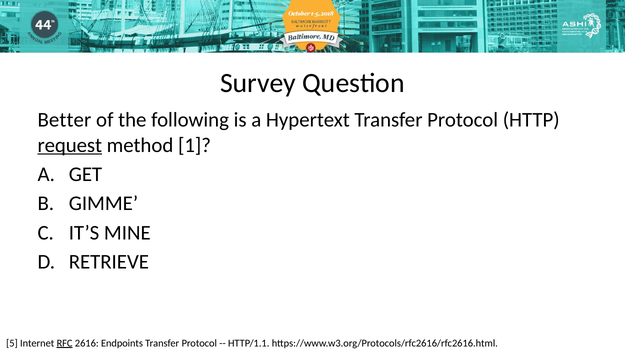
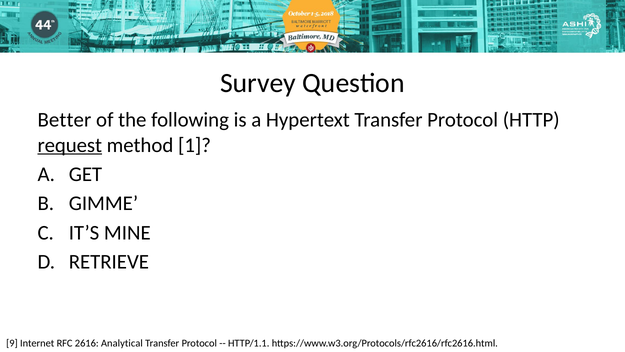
5: 5 -> 9 (12, 343)
RFC underline: present -> none (65, 343)
Endpoints: Endpoints -> Analytical (122, 343)
